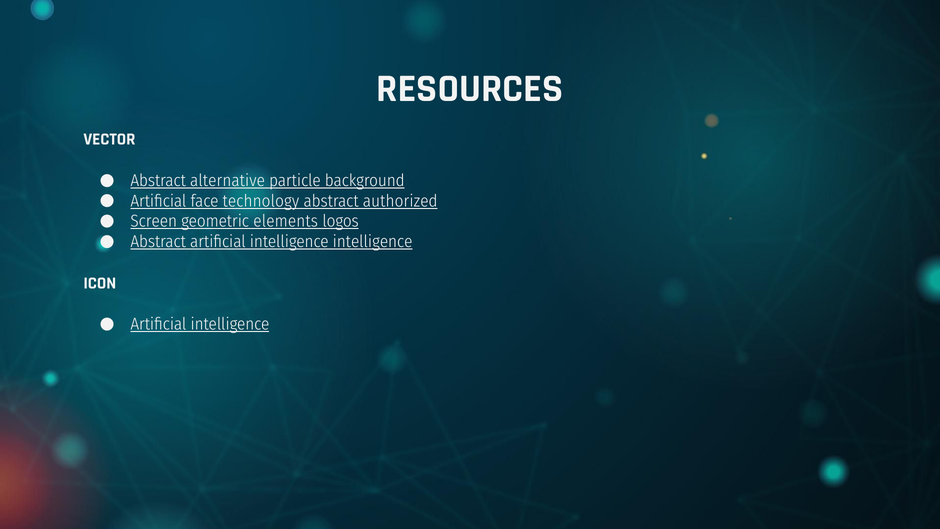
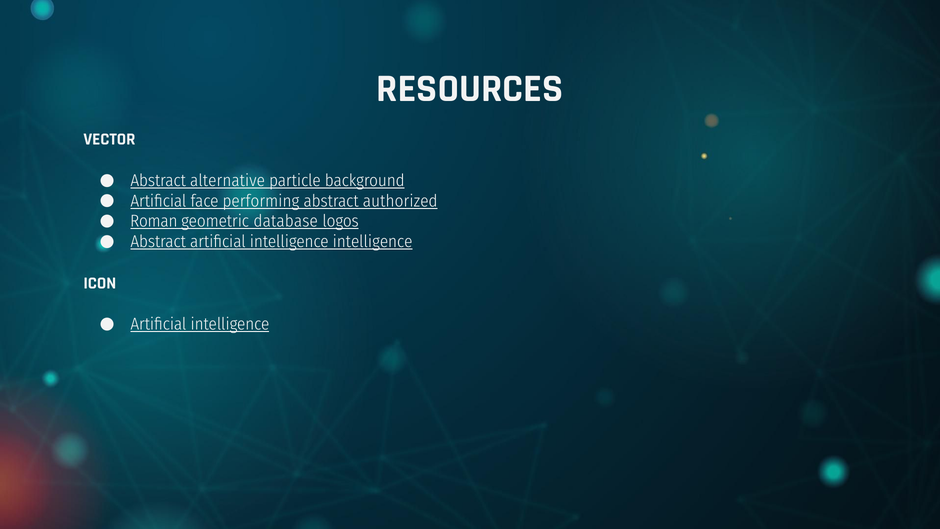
technology: technology -> performing (261, 201)
Screen: Screen -> Roman (154, 221)
elements: elements -> database (286, 221)
